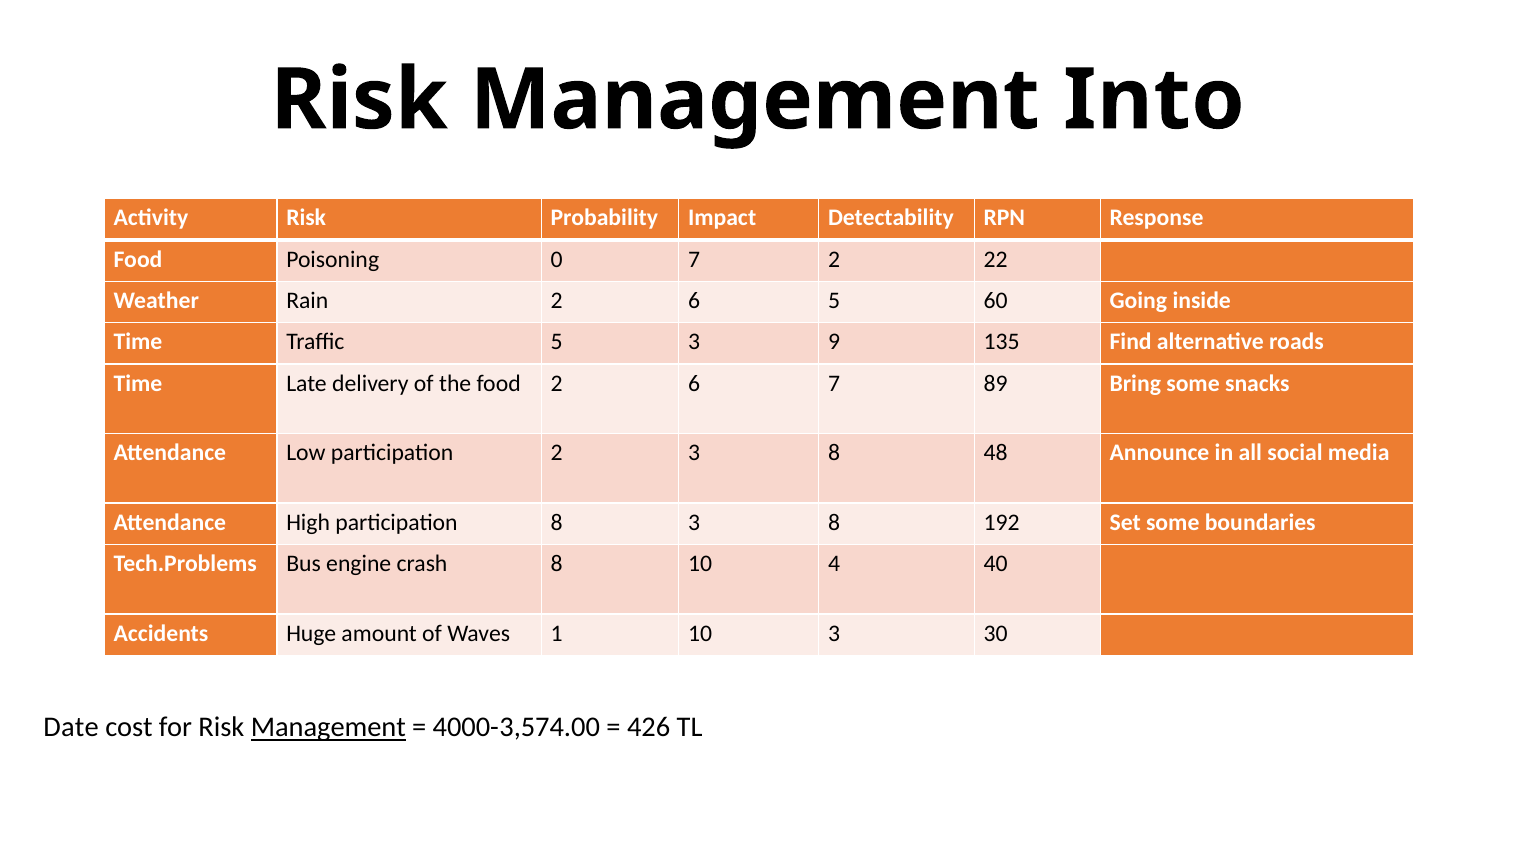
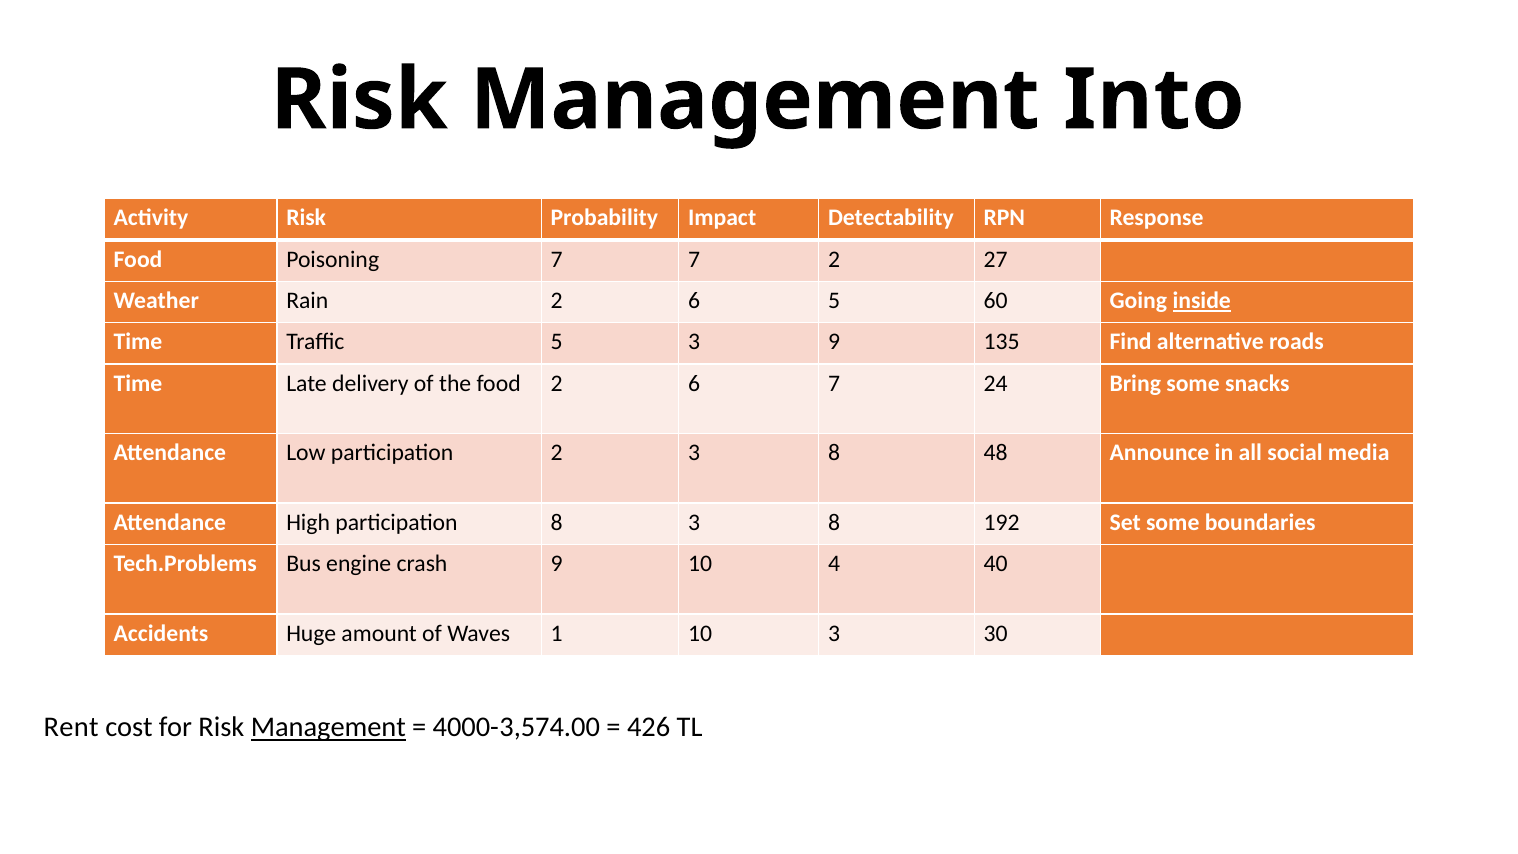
Poisoning 0: 0 -> 7 (557, 259)
22: 22 -> 27 (996, 259)
inside underline: none -> present (1202, 301)
89: 89 -> 24 (996, 383)
crash 8: 8 -> 9 (557, 564)
Date: Date -> Rent (71, 727)
